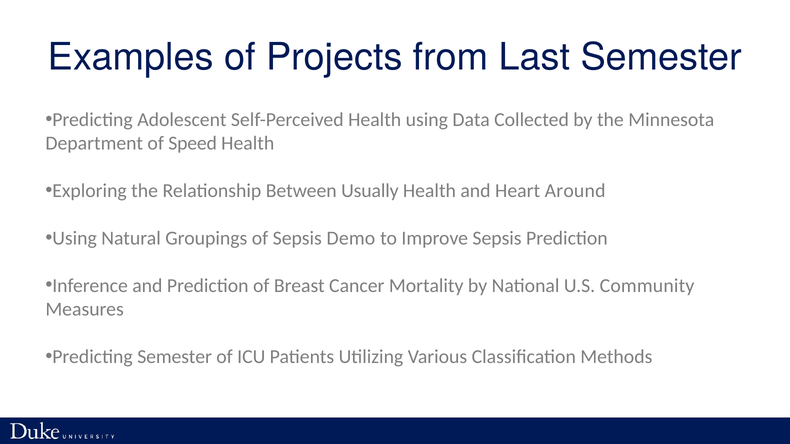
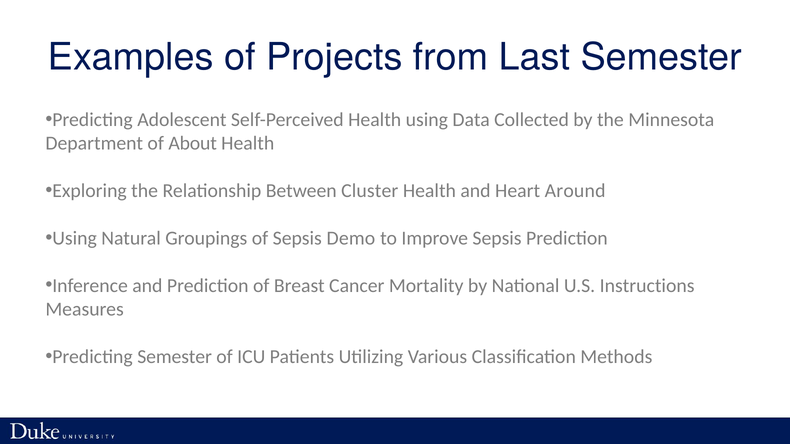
Speed: Speed -> About (193, 144)
Usually: Usually -> Cluster (370, 191)
Community: Community -> Instructions (647, 286)
